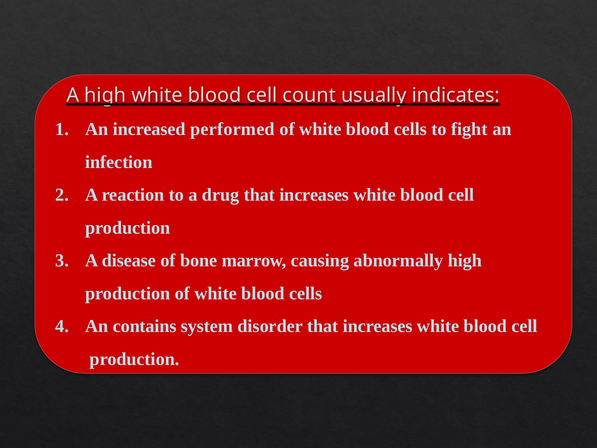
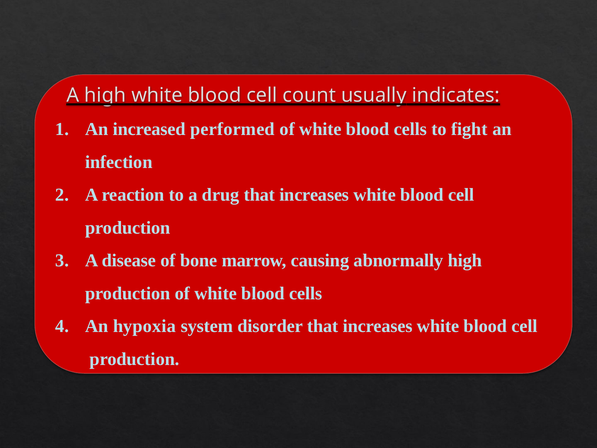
contains: contains -> hypoxia (144, 326)
